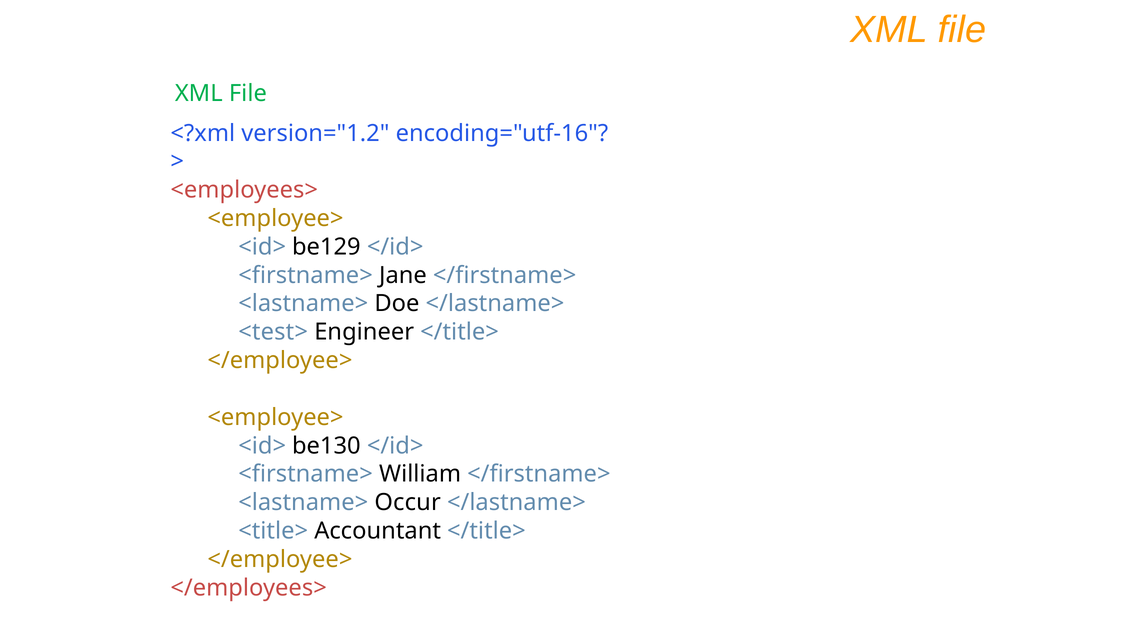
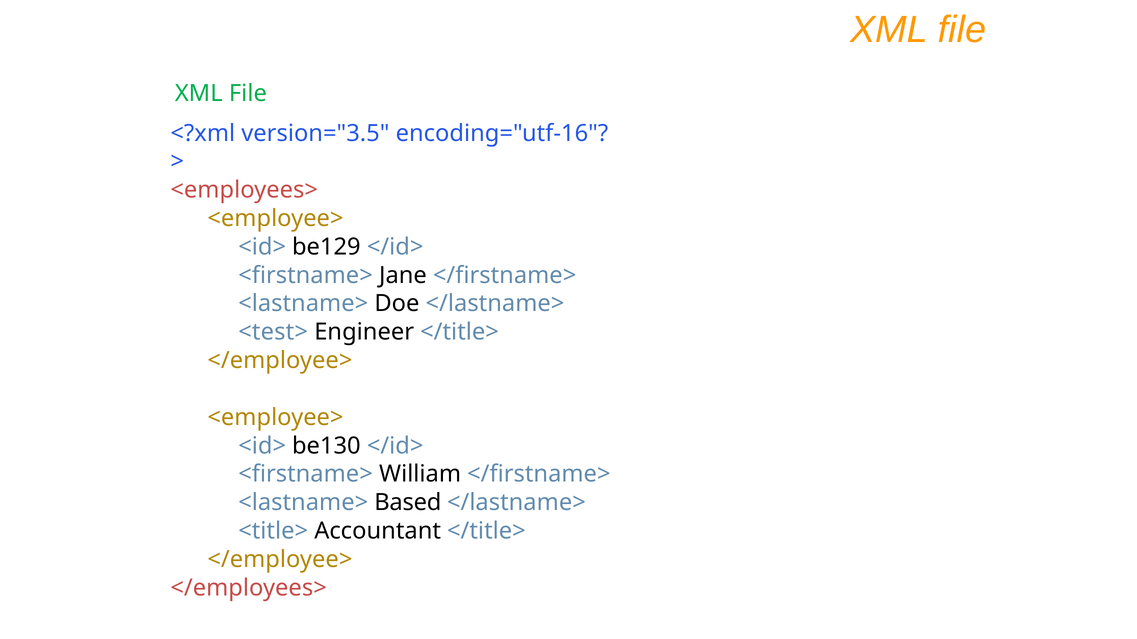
version="1.2: version="1.2 -> version="3.5 (315, 133)
Occur: Occur -> Based (408, 503)
